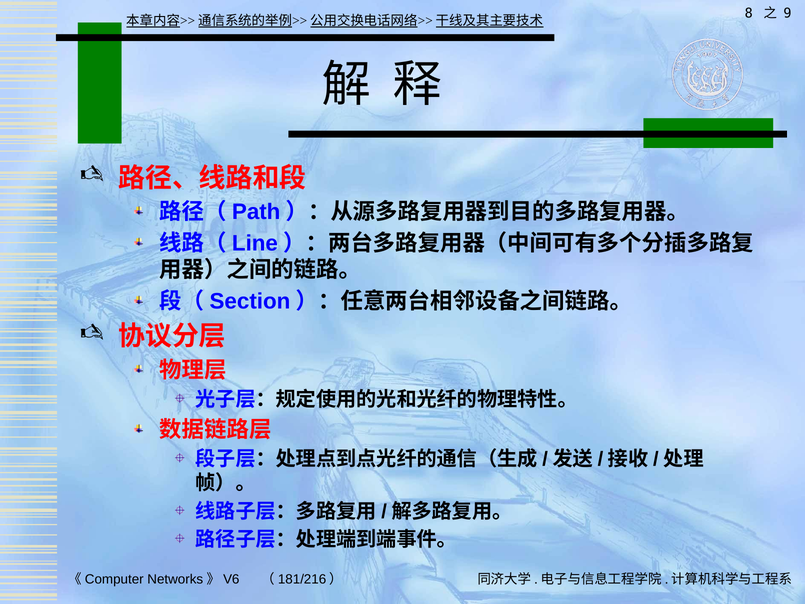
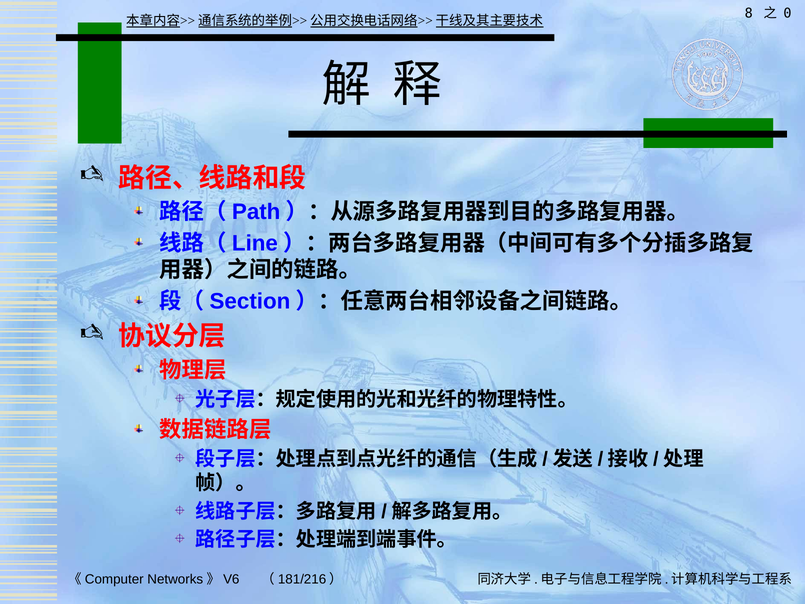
9: 9 -> 0 (788, 13)
